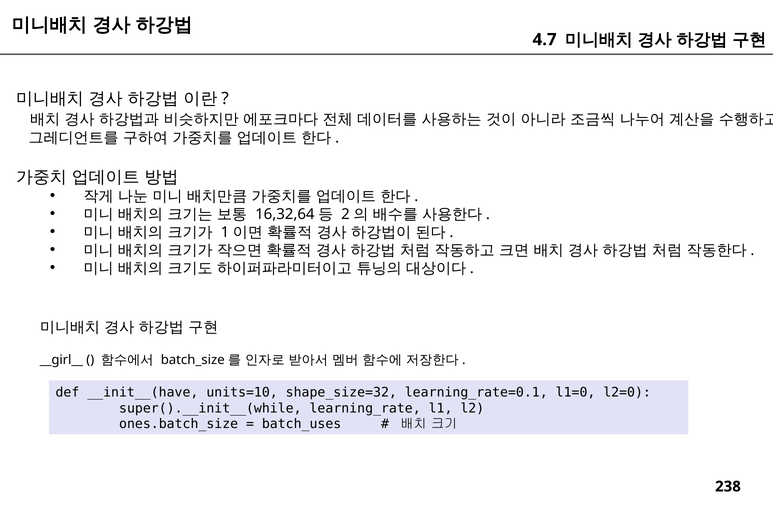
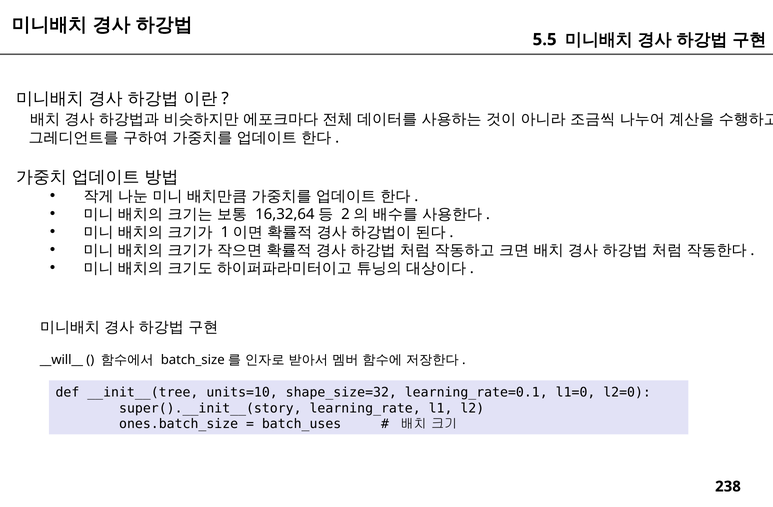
4.7: 4.7 -> 5.5 (545, 40)
__girl__: __girl__ -> __will__ (61, 360)
__init__(have: __init__(have -> __init__(tree (143, 393)
super().__init__(while: super().__init__(while -> super().__init__(story (210, 409)
